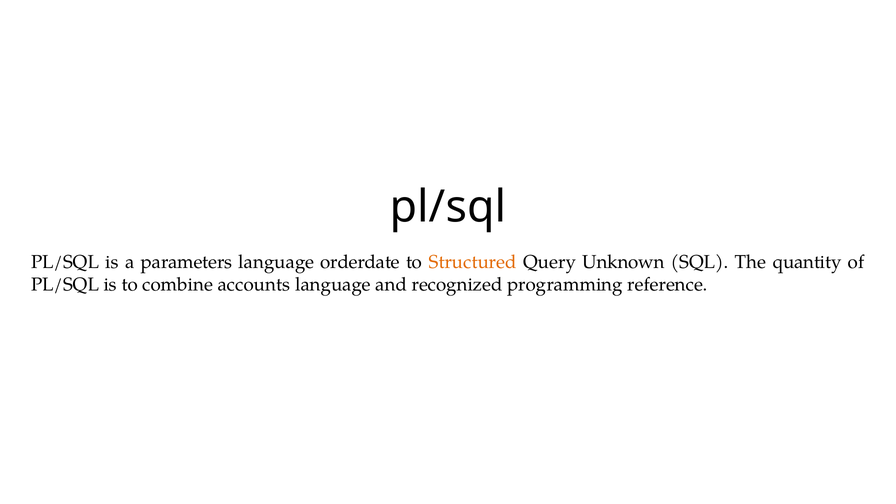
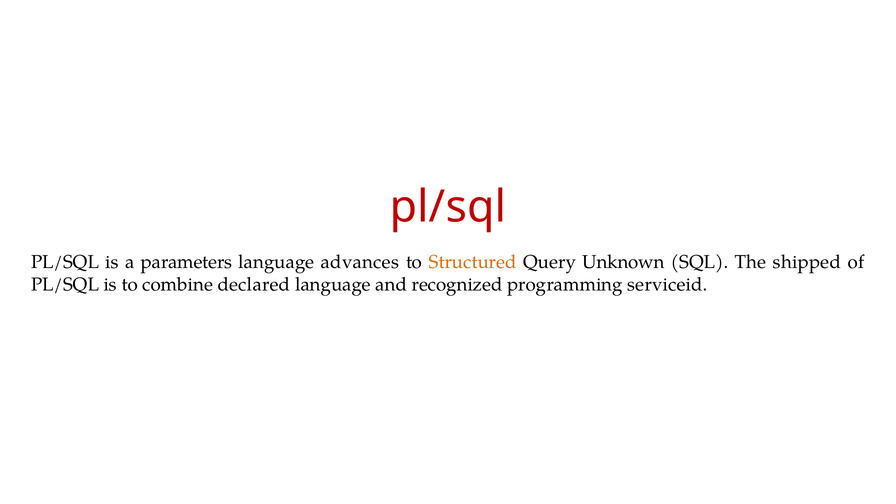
pl/sql colour: black -> red (448, 207)
orderdate: orderdate -> advances (360, 262)
quantity: quantity -> shipped (807, 262)
accounts: accounts -> declared (254, 285)
reference: reference -> serviceid (667, 285)
